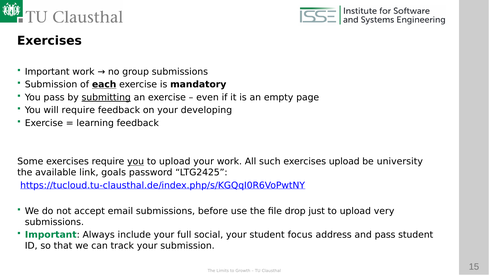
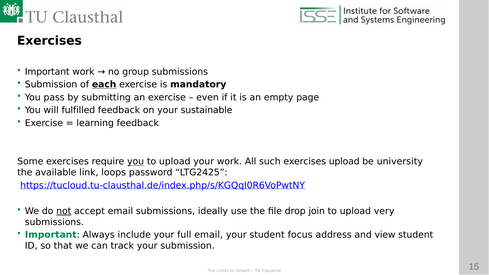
submitting underline: present -> none (106, 97)
will require: require -> fulfilled (78, 110)
developing: developing -> sustainable (207, 110)
goals: goals -> loops (114, 173)
not underline: none -> present (64, 211)
before: before -> ideally (213, 211)
just: just -> join (317, 211)
full social: social -> email (209, 235)
and pass: pass -> view (385, 235)
